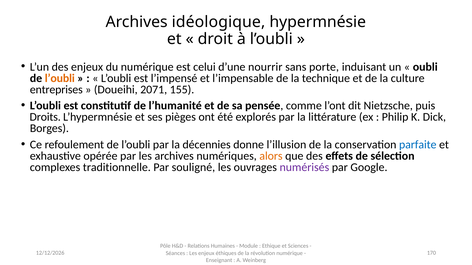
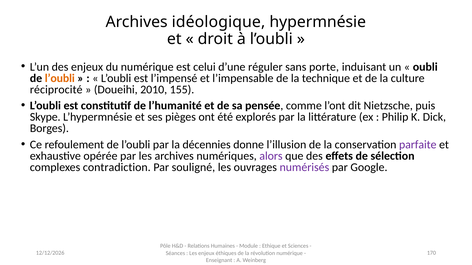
nourrir: nourrir -> réguler (265, 67)
entreprises: entreprises -> réciprocité (56, 90)
2071: 2071 -> 2010 (154, 90)
Droits: Droits -> Skype (45, 117)
parfaite colour: blue -> purple (418, 145)
alors colour: orange -> purple (271, 156)
traditionnelle: traditionnelle -> contradiction (117, 167)
